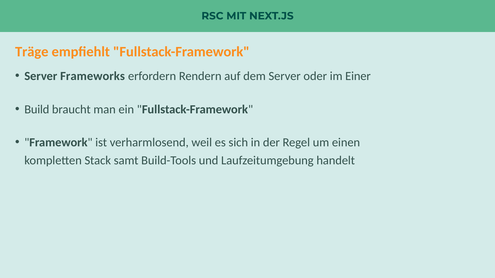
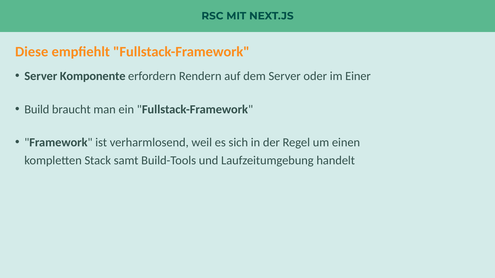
Träge: Träge -> Diese (32, 52)
Frameworks: Frameworks -> Komponente (93, 76)
